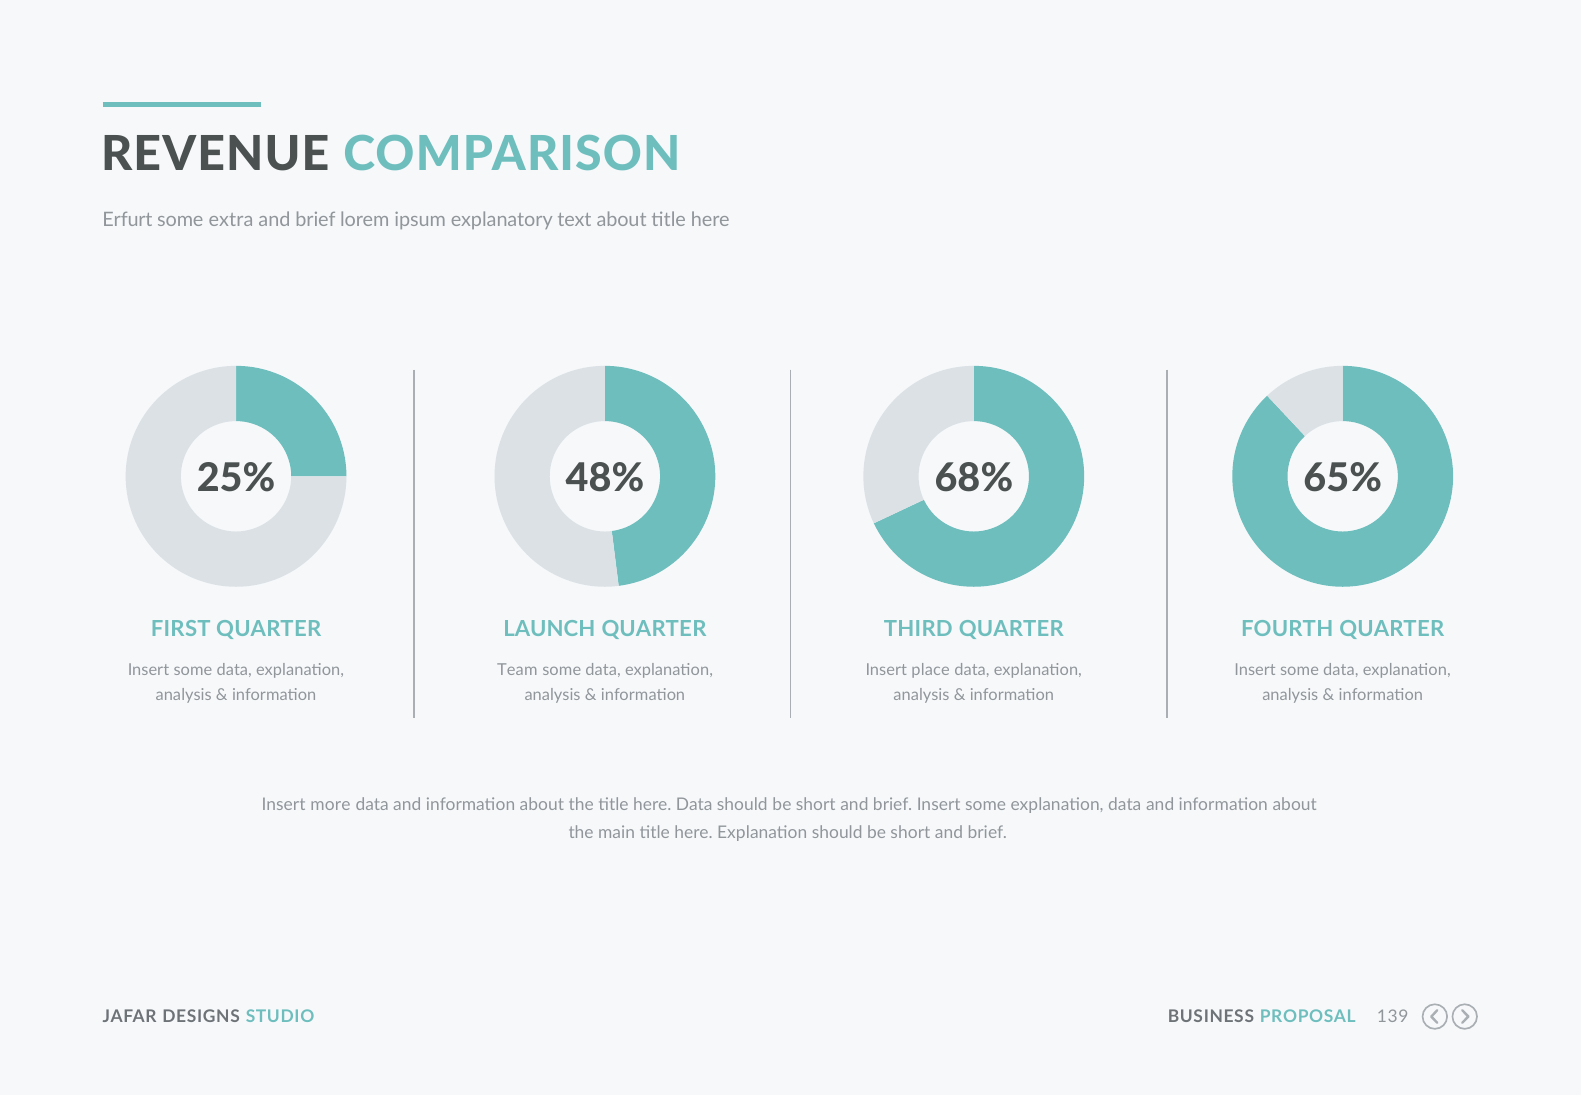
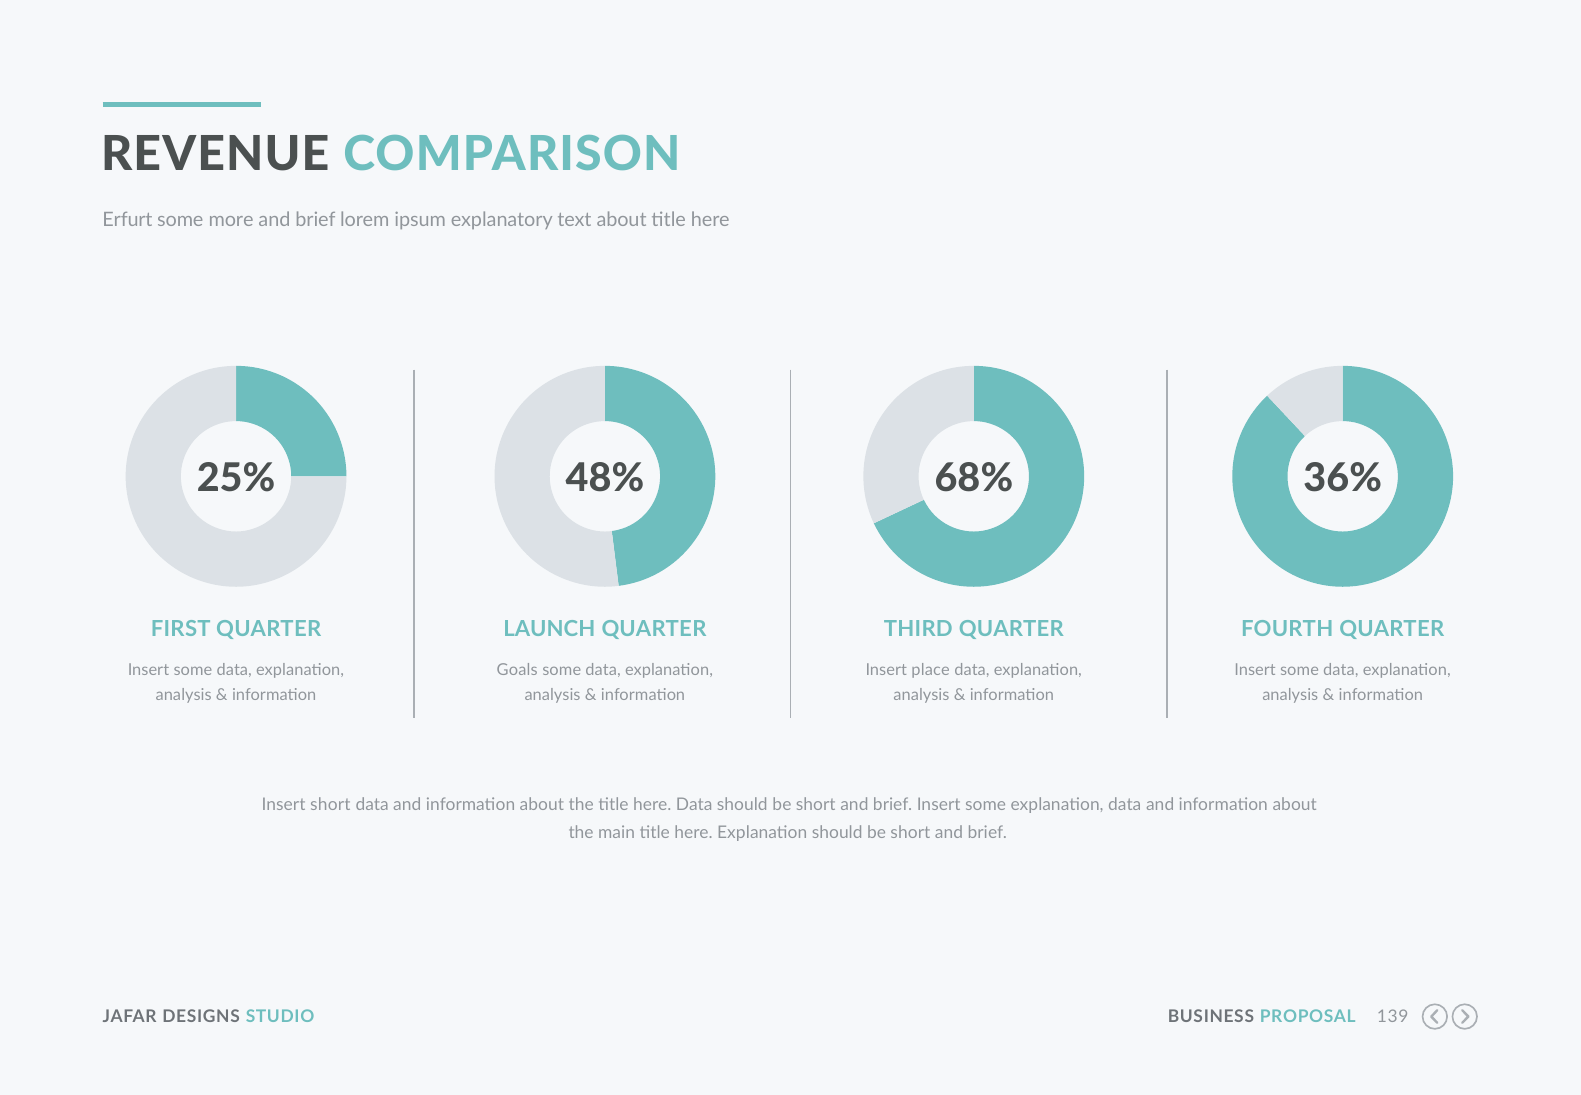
extra: extra -> more (231, 220)
65%: 65% -> 36% (1343, 479)
Team: Team -> Goals (517, 670)
Insert more: more -> short (330, 805)
